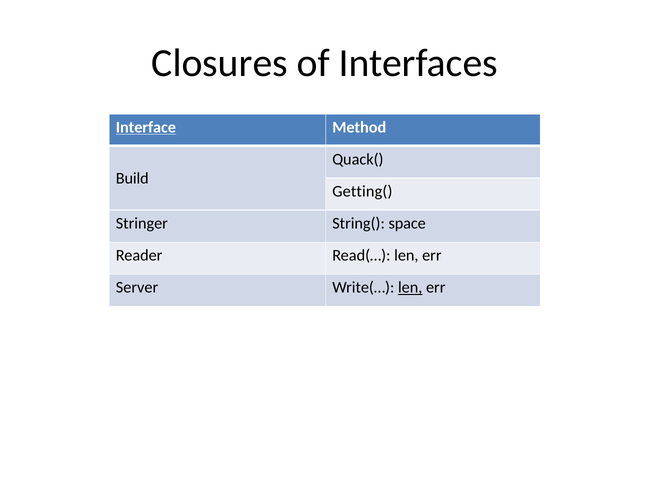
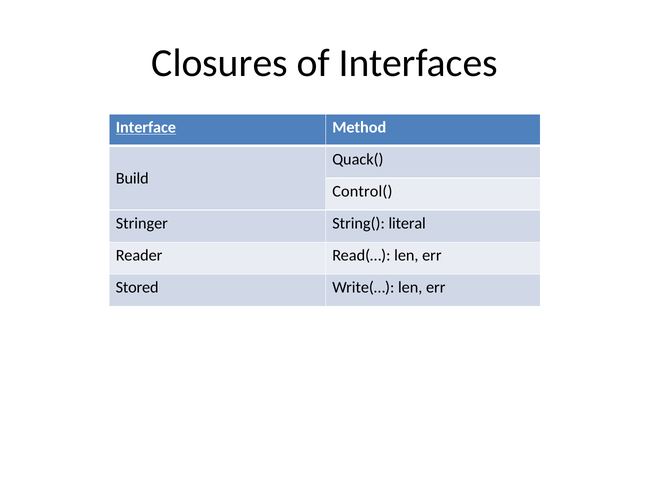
Getting(: Getting( -> Control( (362, 191)
space: space -> literal (407, 223)
Server: Server -> Stored (137, 287)
len underline: present -> none (410, 287)
